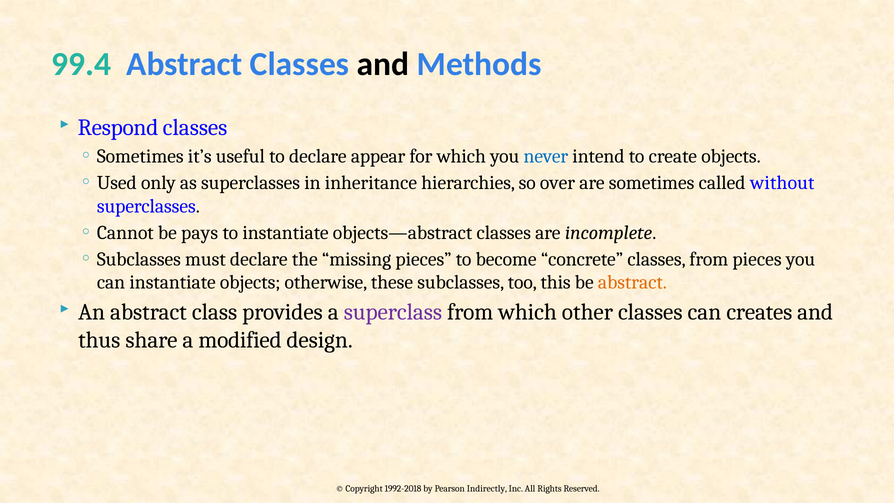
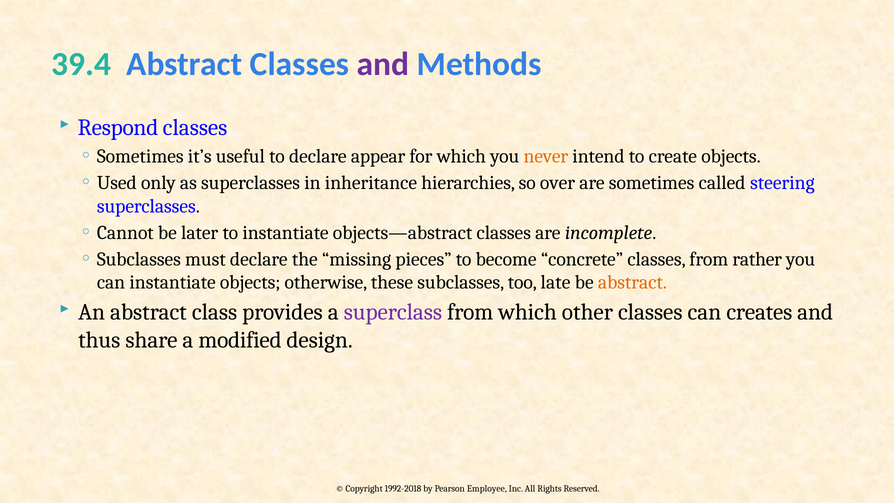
99.4: 99.4 -> 39.4 (81, 64)
and colour: black -> purple (383, 64)
never colour: blue -> orange (546, 156)
without: without -> steering (782, 183)
pays: pays -> later (200, 232)
from pieces: pieces -> rather (757, 259)
this: this -> late (556, 282)
Indirectly: Indirectly -> Employee (487, 488)
